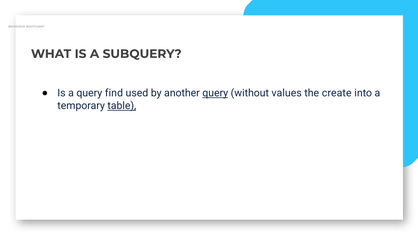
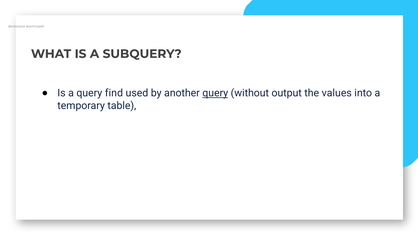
values: values -> output (287, 93)
create: create -> values (337, 93)
table underline: present -> none (122, 106)
